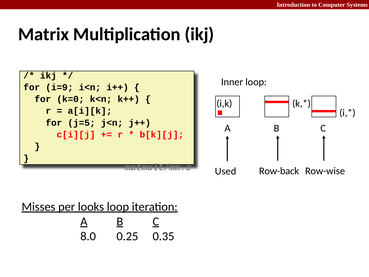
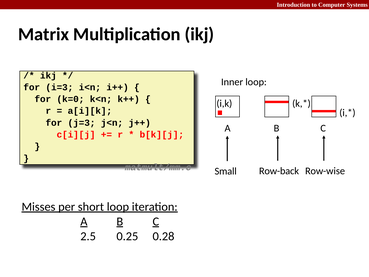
i=9: i=9 -> i=3 (59, 87)
j=5: j=5 -> j=3 (82, 123)
Used: Used -> Small (226, 171)
looks: looks -> short (91, 207)
8.0: 8.0 -> 2.5 (88, 236)
0.35: 0.35 -> 0.28 (163, 236)
